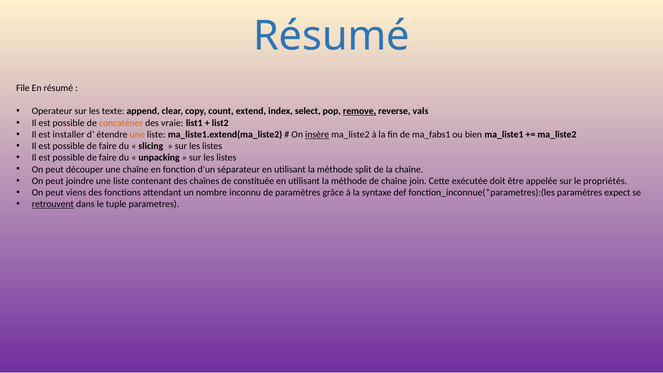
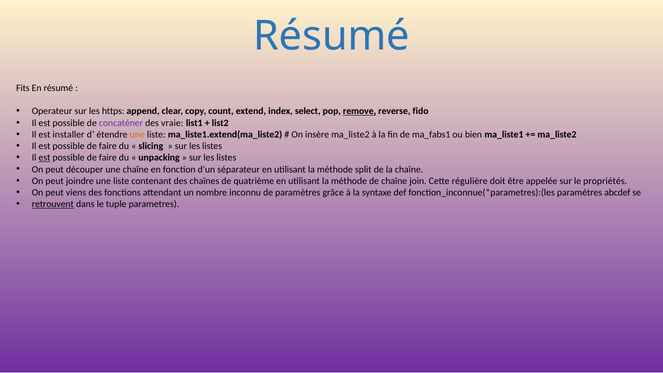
File: File -> Fits (23, 88)
texte: texte -> https (113, 111)
vals: vals -> fido (421, 111)
concaténer colour: orange -> purple (121, 123)
insère underline: present -> none (317, 134)
est underline: none -> present (44, 158)
constituée: constituée -> quatrième (254, 181)
exécutée: exécutée -> régulière (470, 181)
expect: expect -> abcdef (617, 192)
